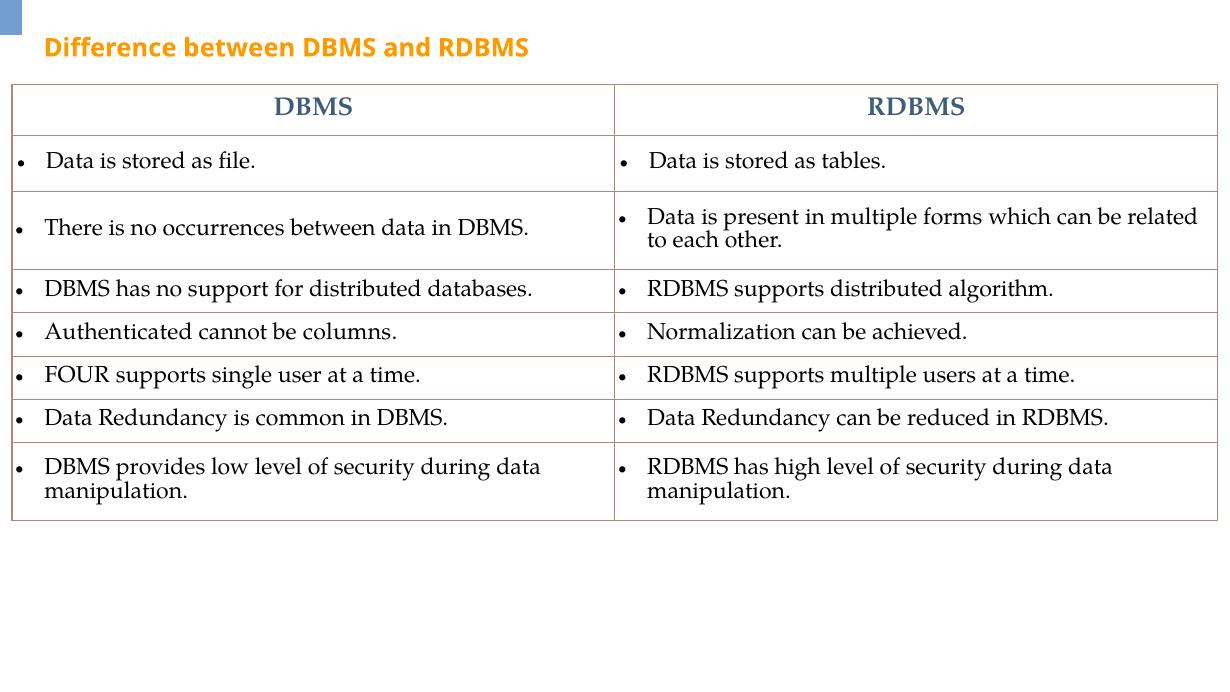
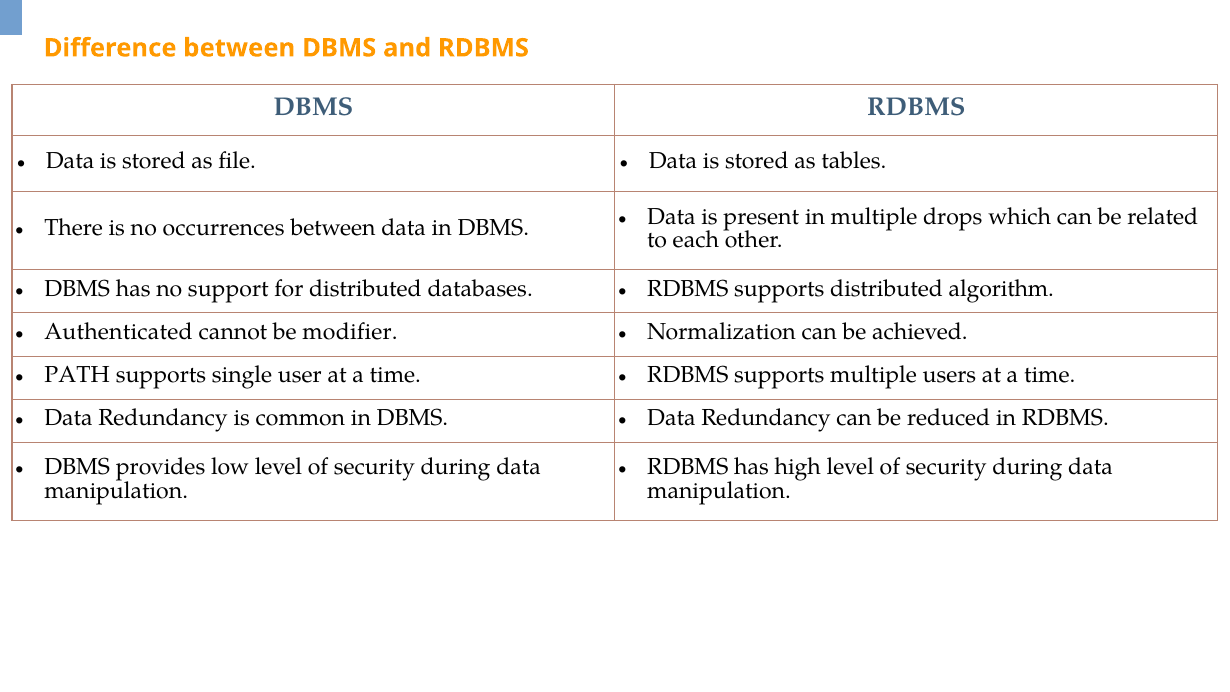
forms: forms -> drops (953, 217)
columns: columns -> modifier (350, 332)
FOUR: FOUR -> PATH (77, 375)
